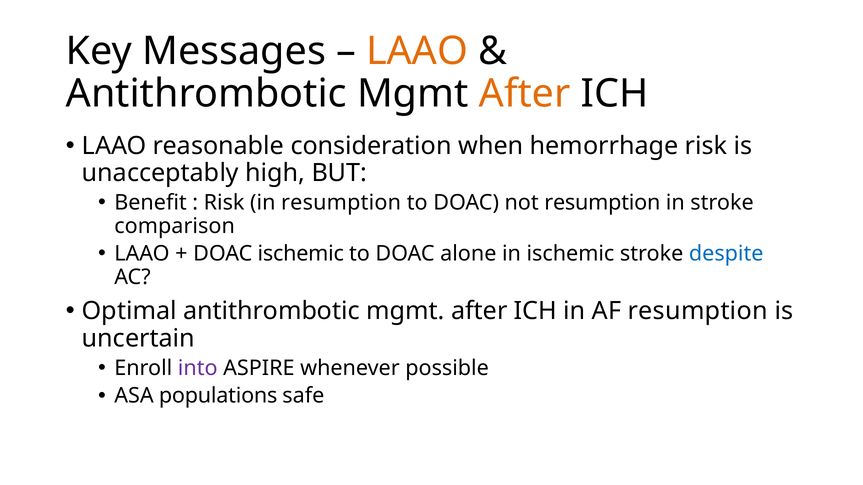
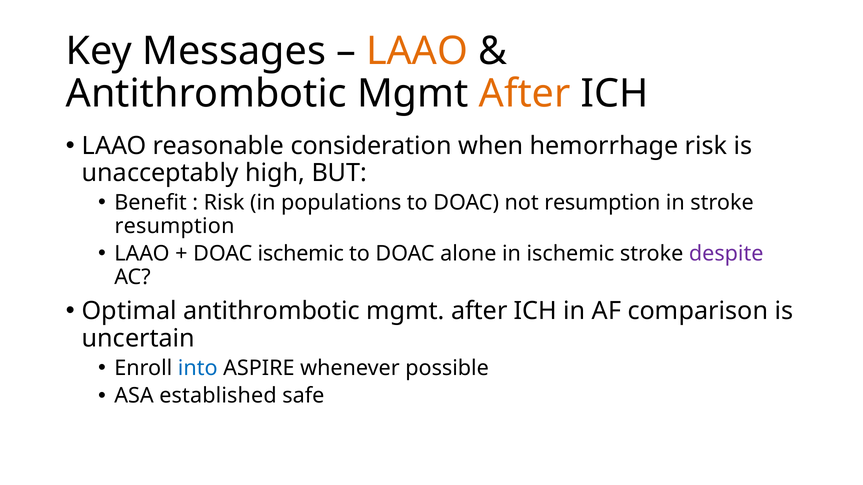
in resumption: resumption -> populations (341, 203)
comparison: comparison -> resumption (175, 226)
despite colour: blue -> purple (726, 254)
AF resumption: resumption -> comparison (698, 311)
into colour: purple -> blue (198, 368)
populations: populations -> established (218, 396)
